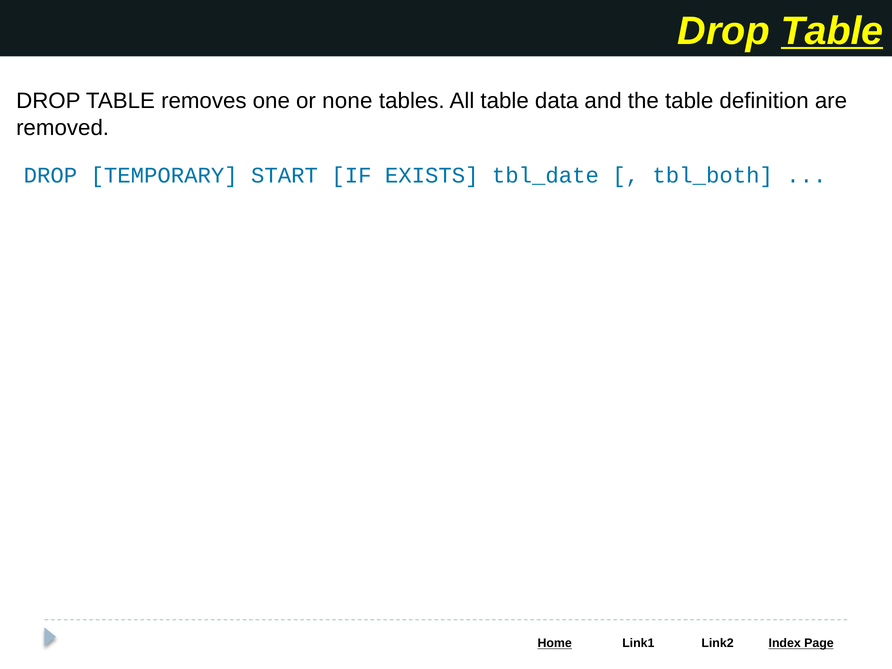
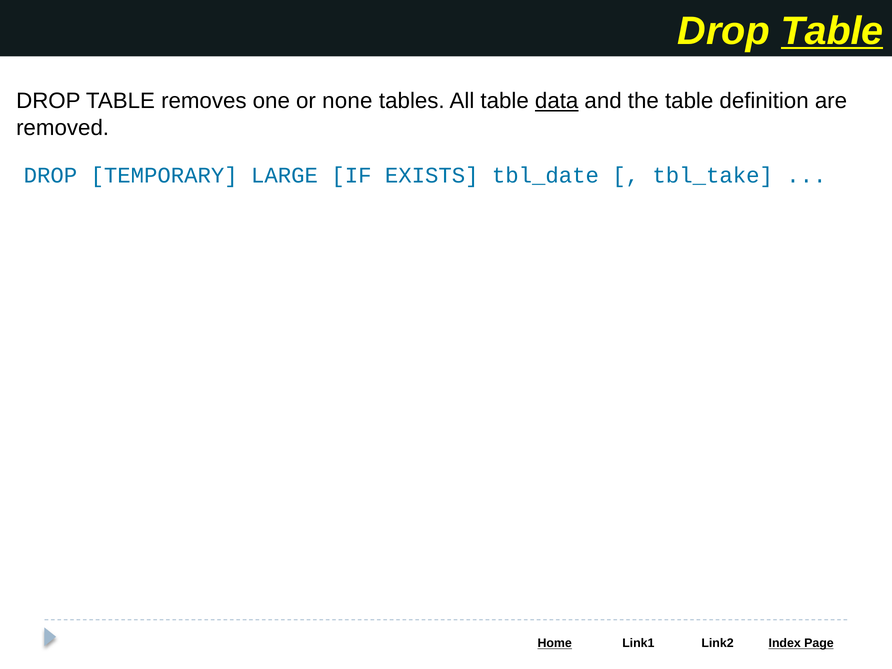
data underline: none -> present (557, 101)
START: START -> LARGE (285, 175)
tbl_both: tbl_both -> tbl_take (713, 175)
